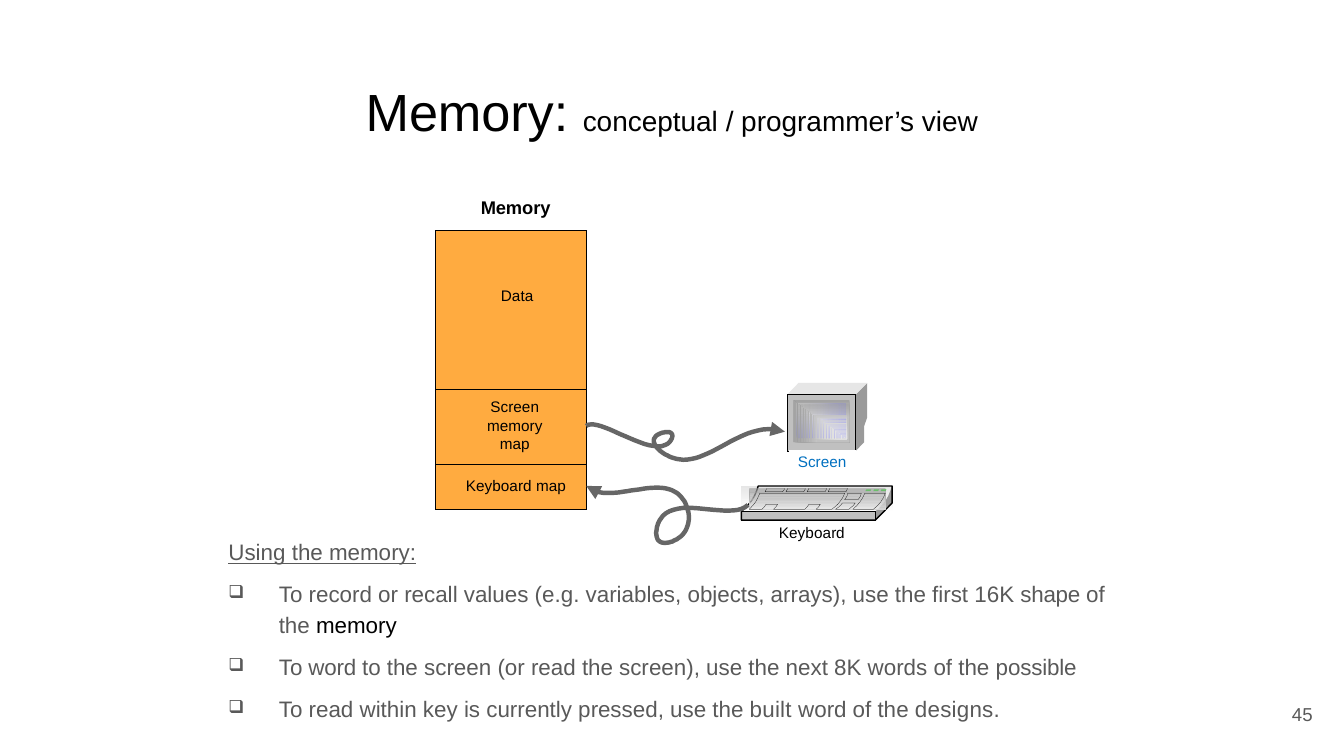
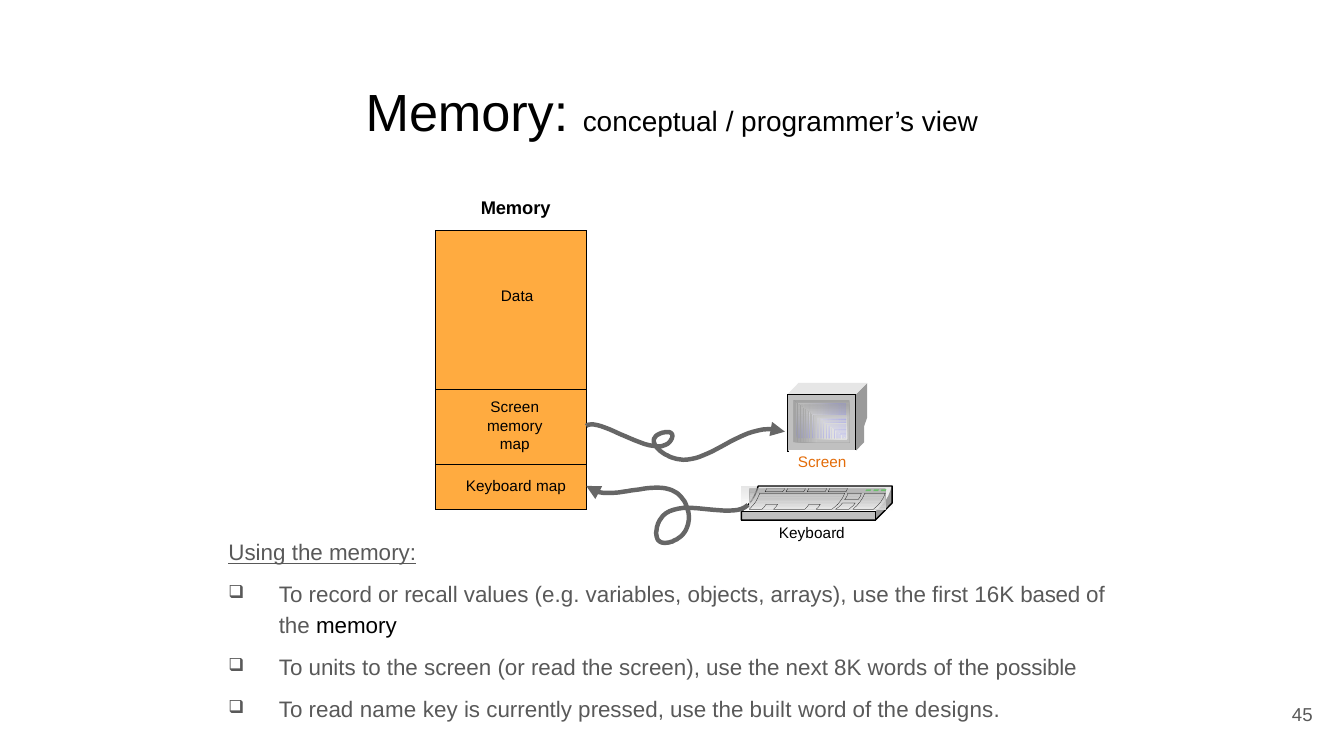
Screen colour: blue -> orange (822, 462)
shape: shape -> based (1050, 595)
To word: word -> units (332, 668)
within: within -> name (388, 711)
